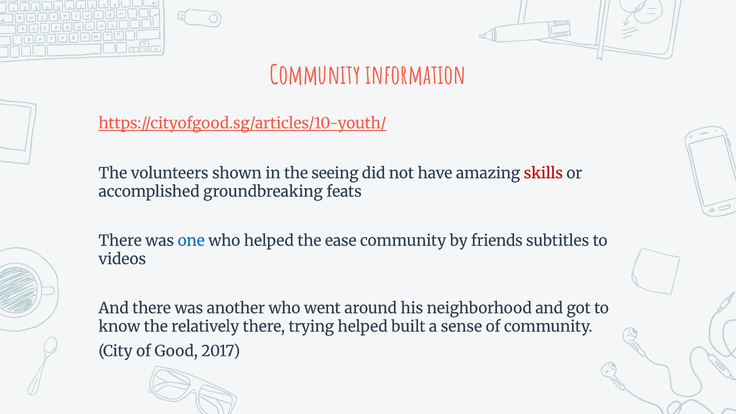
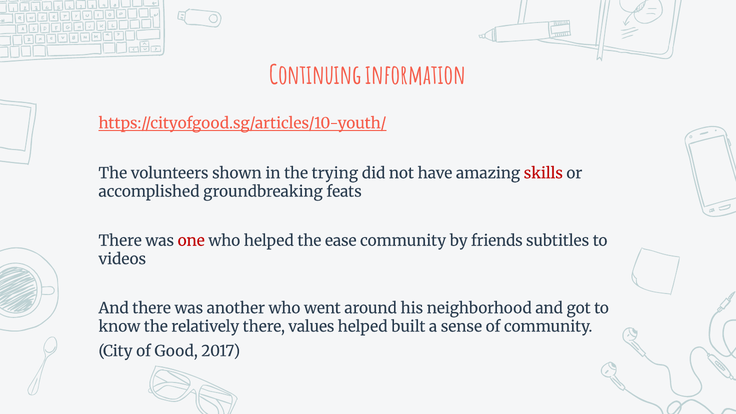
Community: Community -> Continuing (315, 76)
seeing: seeing -> trying (335, 173)
one colour: blue -> red (191, 241)
trying: trying -> values (311, 327)
